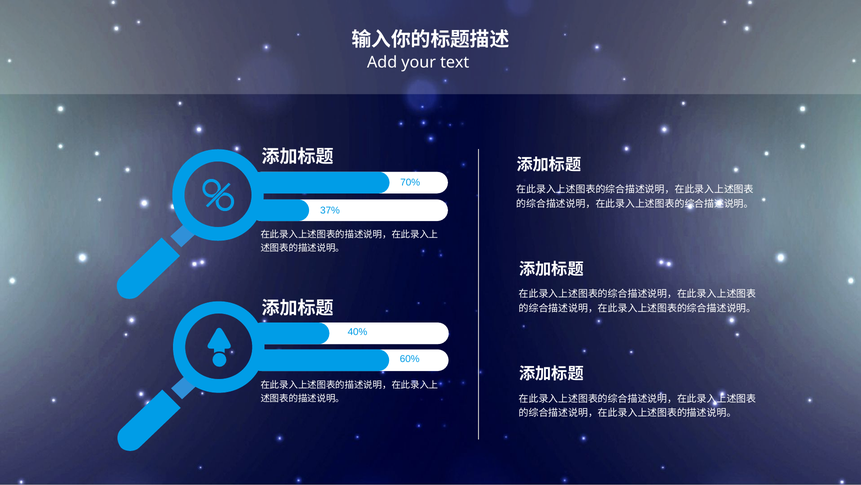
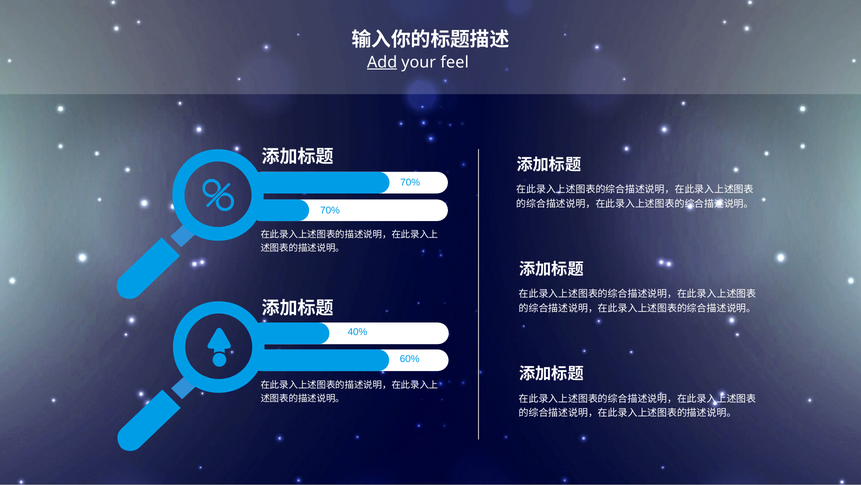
Add underline: none -> present (382, 62)
text: text -> feel (455, 62)
37%: 37% -> 70% (330, 210)
